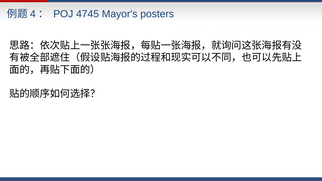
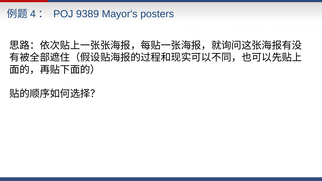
4745: 4745 -> 9389 (88, 14)
